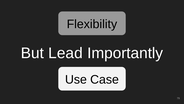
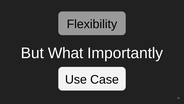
Lead: Lead -> What (66, 53)
